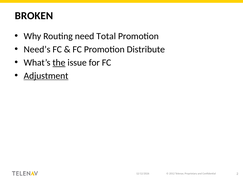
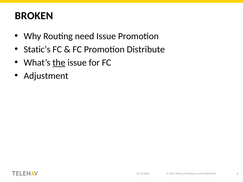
need Total: Total -> Issue (106, 36)
Need’s: Need’s -> Static’s (37, 49)
Adjustment underline: present -> none (46, 76)
